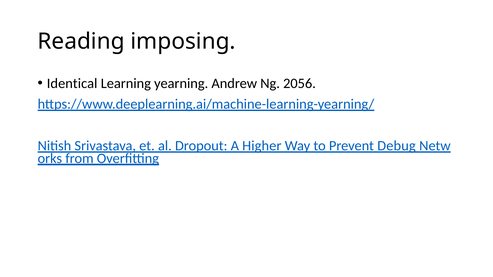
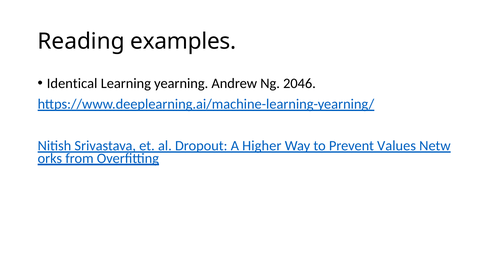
imposing: imposing -> examples (183, 41)
2056: 2056 -> 2046 (299, 83)
Debug: Debug -> Values (397, 146)
